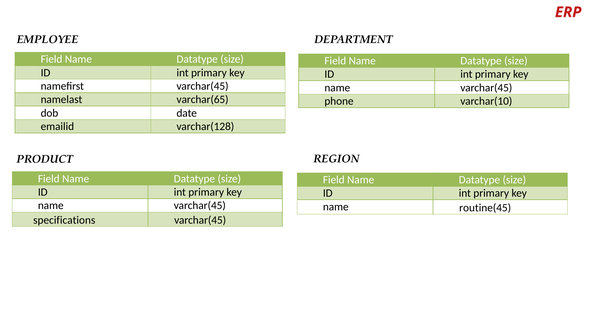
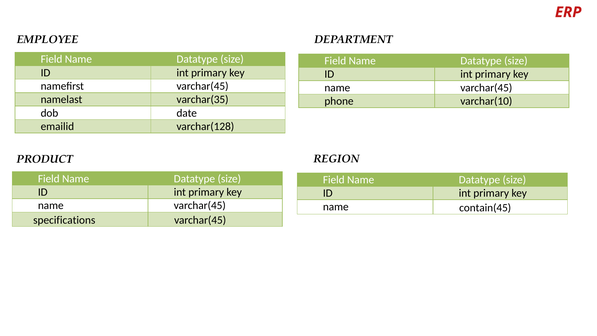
varchar(65: varchar(65 -> varchar(35 (203, 100)
routine(45: routine(45 -> contain(45 (485, 208)
